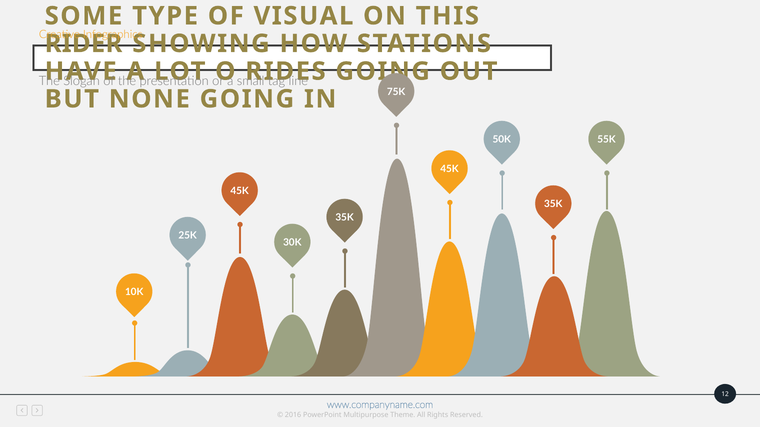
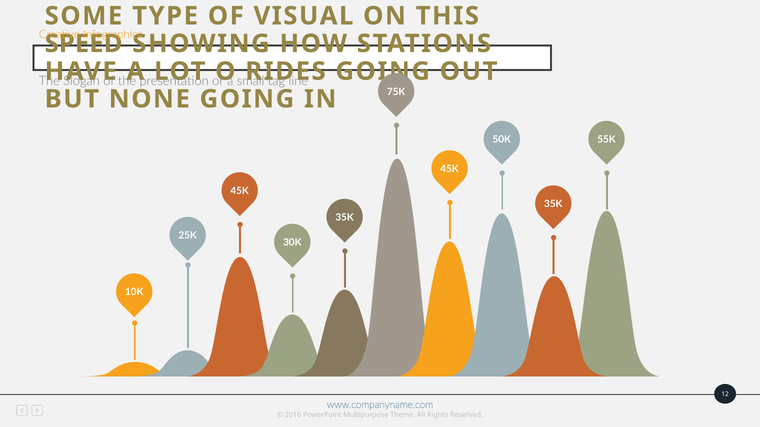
RIDER: RIDER -> SPEED (84, 44)
